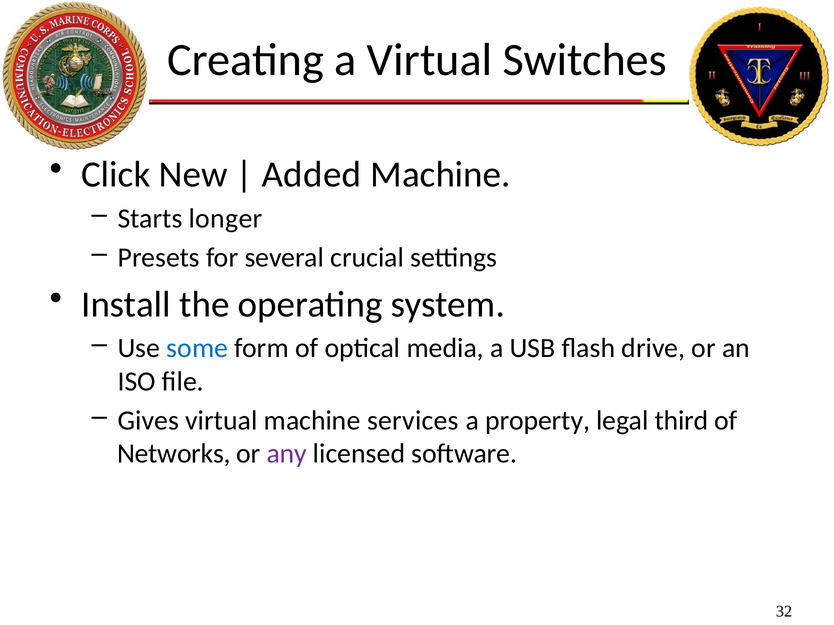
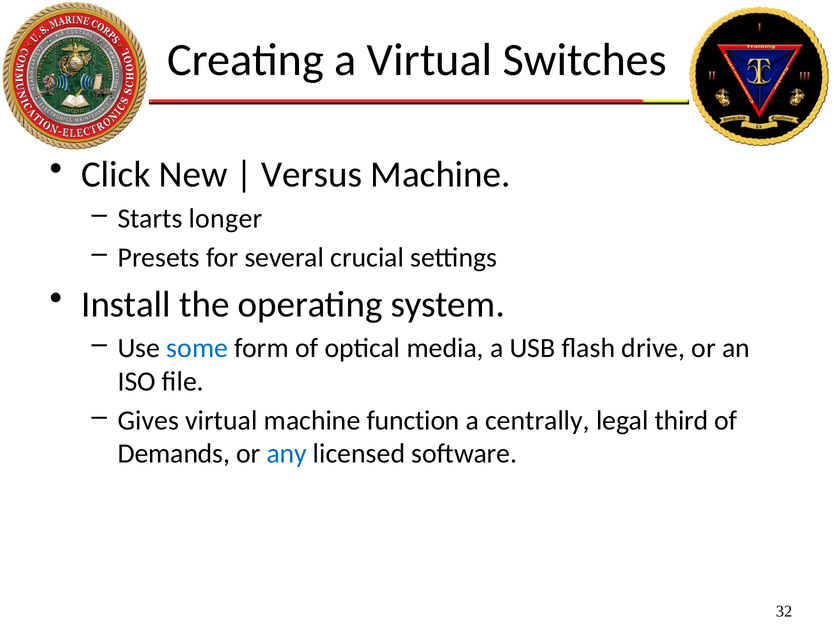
Added: Added -> Versus (312, 175)
services: services -> function (413, 421)
property: property -> centrally (538, 421)
Networks: Networks -> Demands (174, 454)
any colour: purple -> blue (287, 454)
